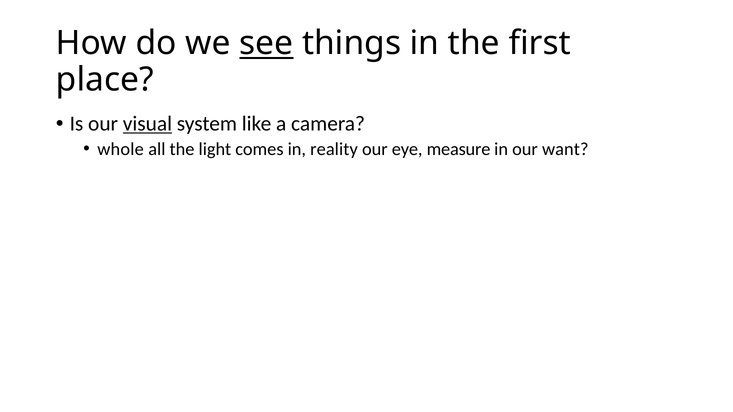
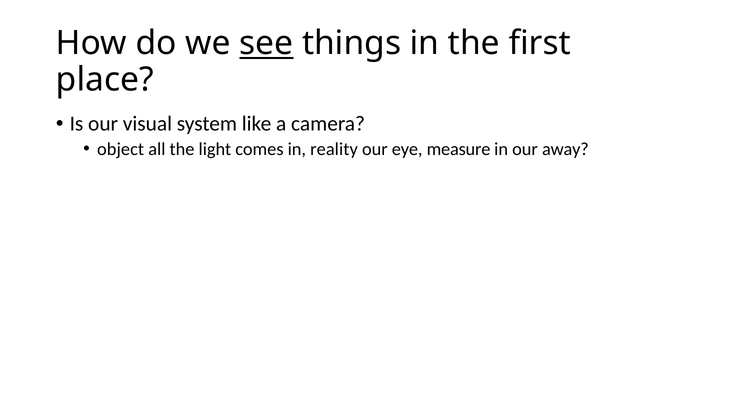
visual underline: present -> none (147, 124)
whole: whole -> object (121, 149)
want: want -> away (565, 149)
